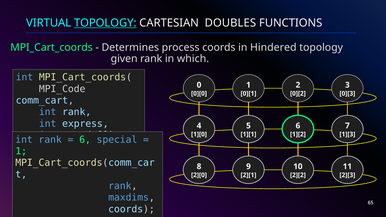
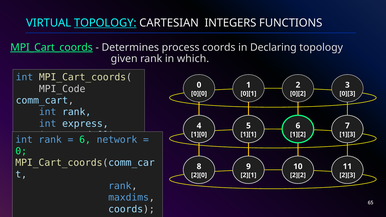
DOUBLES: DOUBLES -> INTEGERS (230, 23)
MPI_Cart_coords underline: none -> present (52, 47)
Hindered: Hindered -> Declaring (273, 47)
special: special -> network (117, 140)
1: 1 -> 0 (21, 151)
